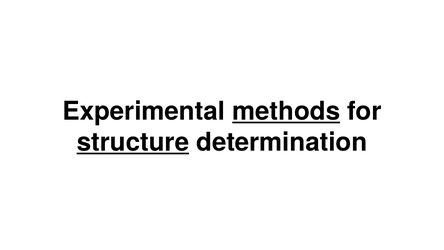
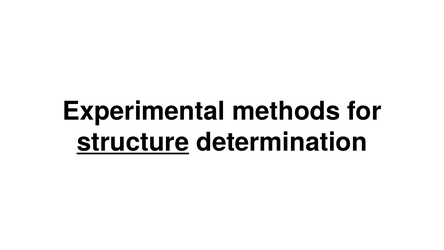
methods underline: present -> none (286, 111)
